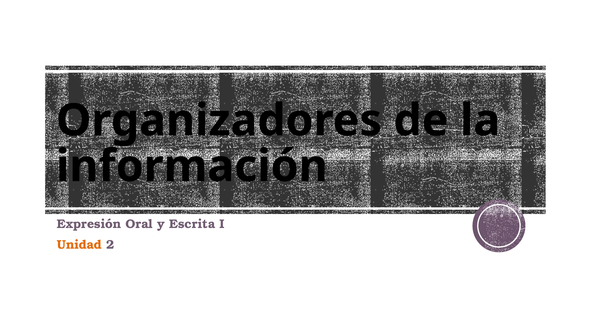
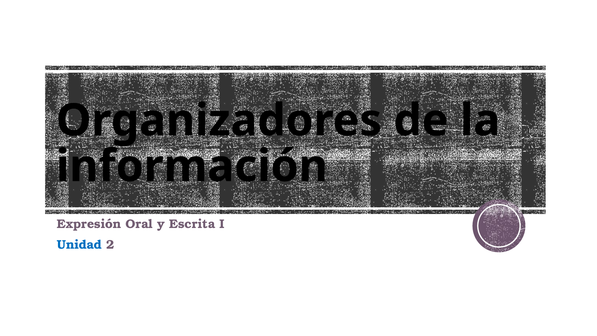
Unidad colour: orange -> blue (79, 245)
